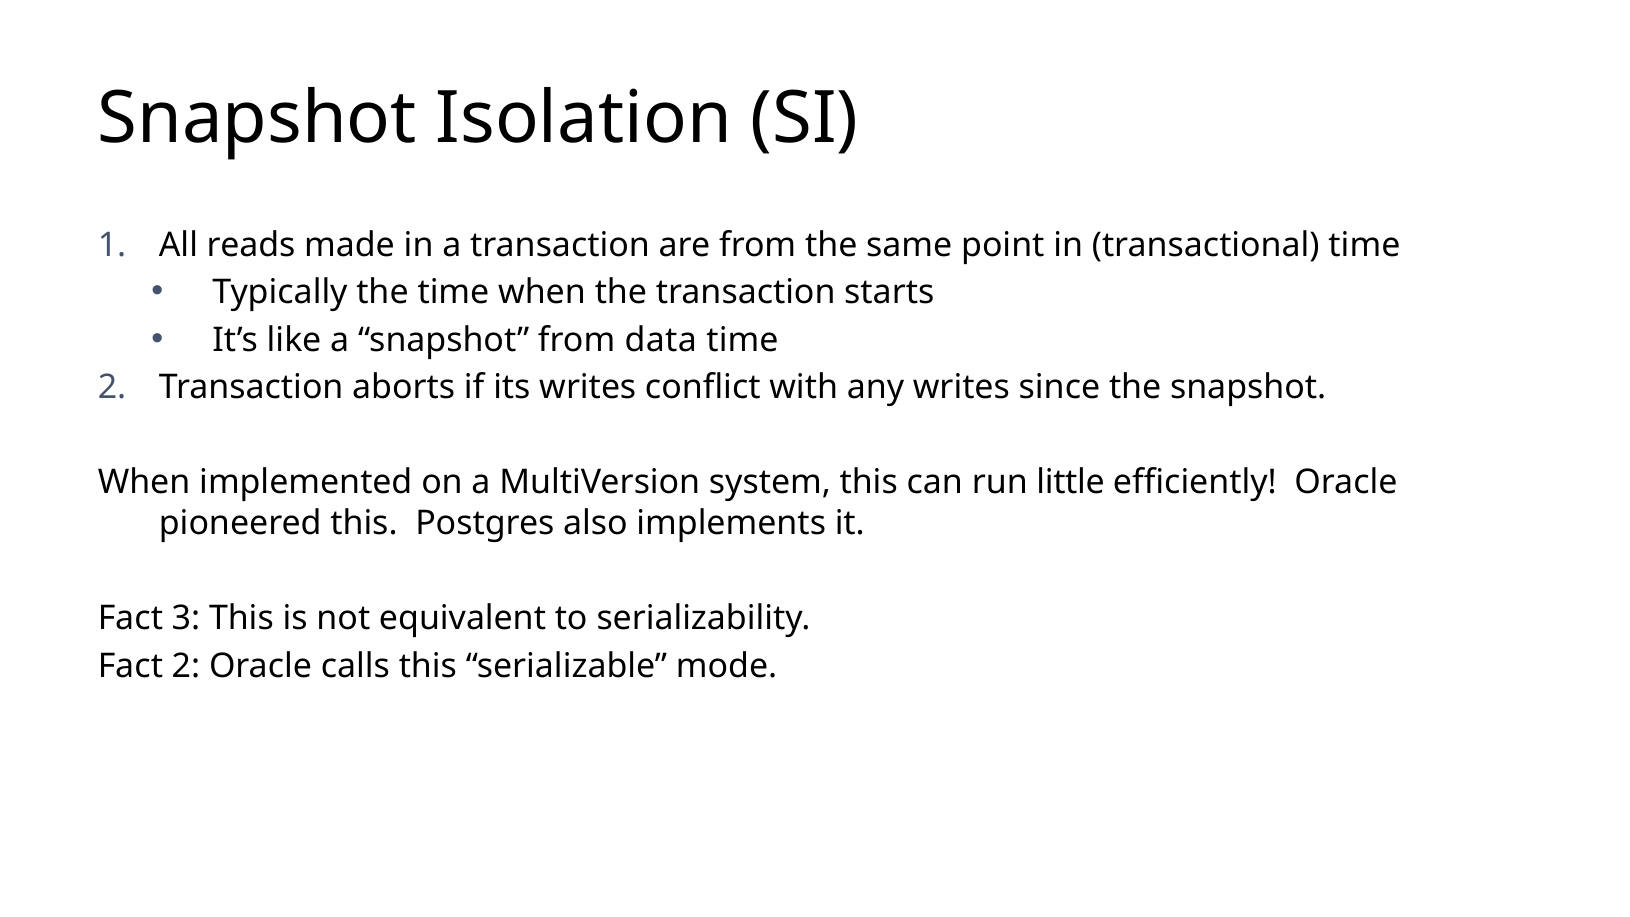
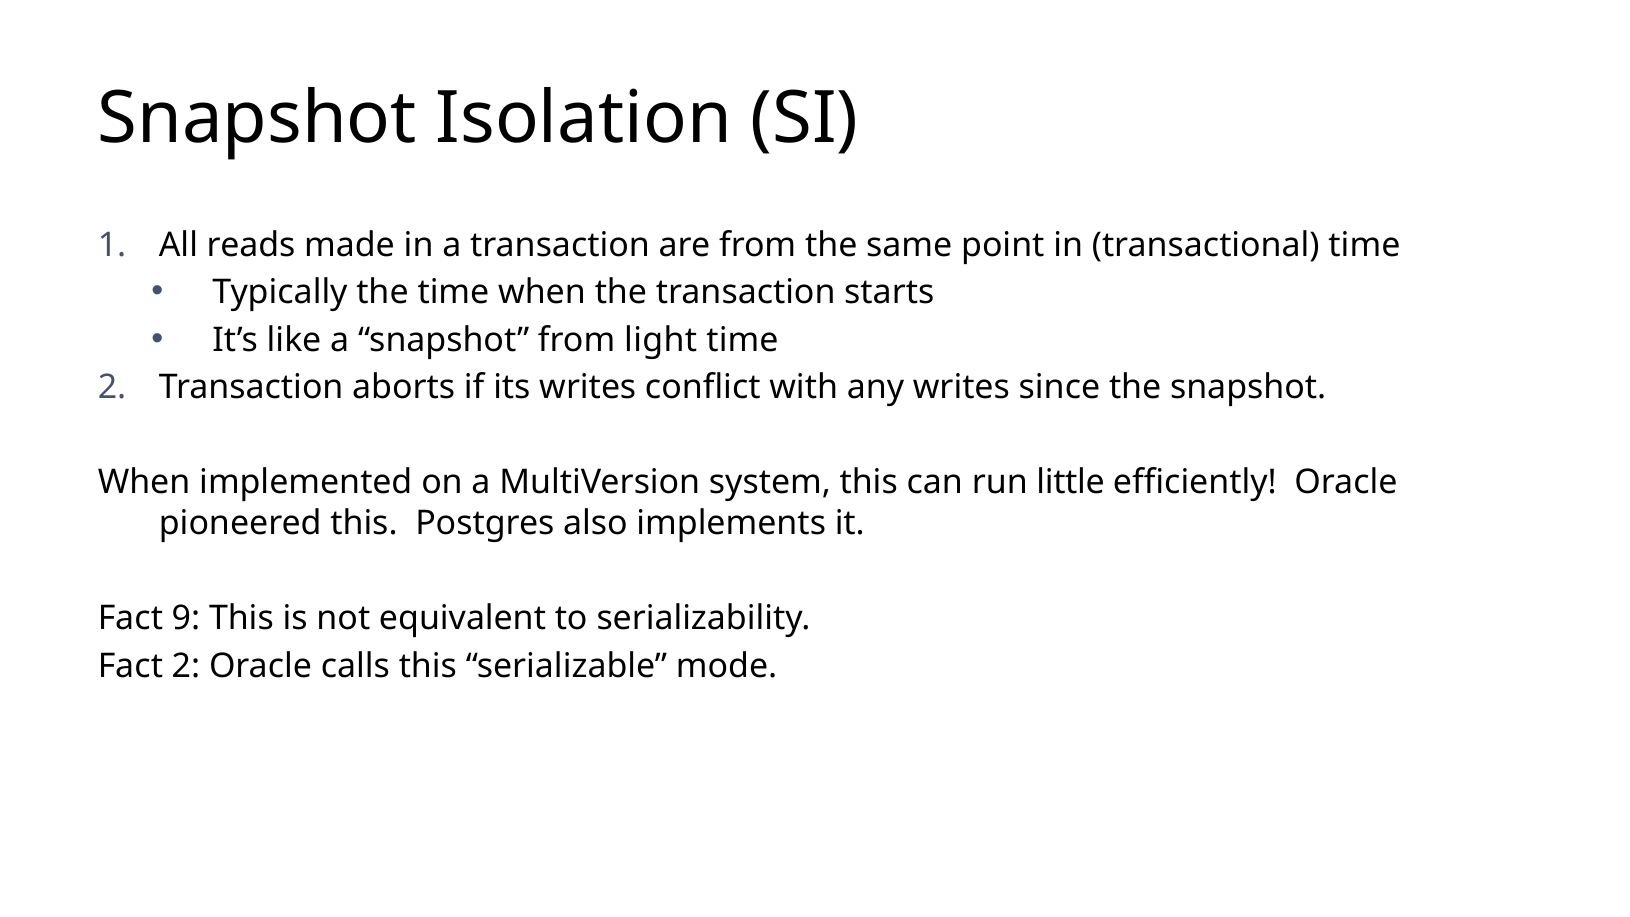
data: data -> light (661, 340)
3: 3 -> 9 (186, 618)
